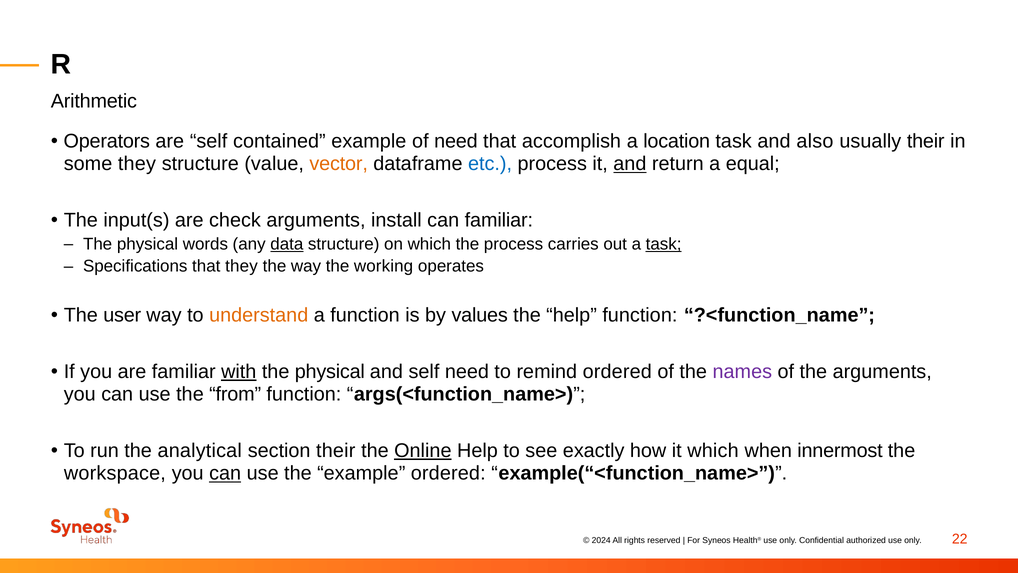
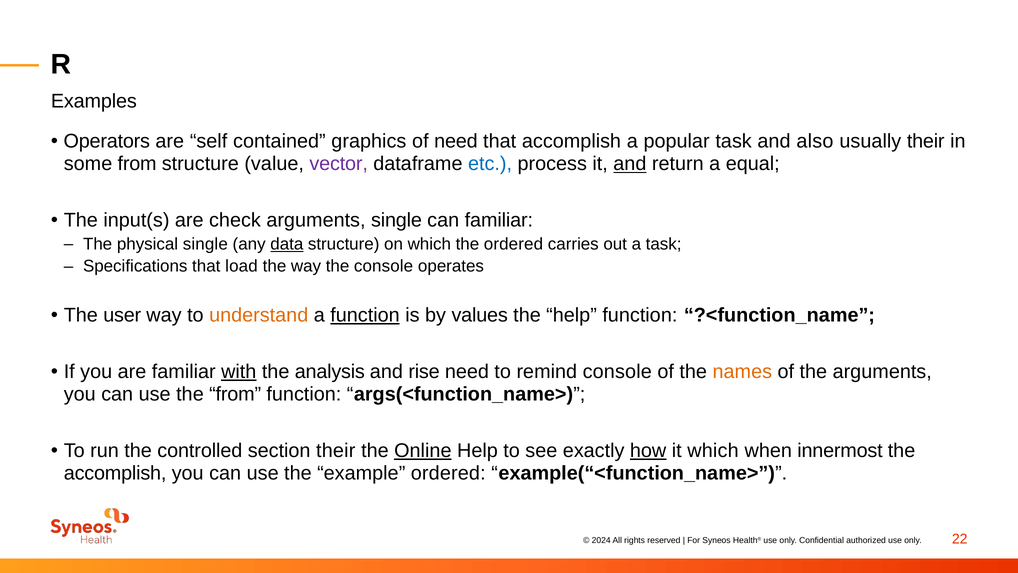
Arithmetic: Arithmetic -> Examples (94, 101)
contained example: example -> graphics (369, 141)
location: location -> popular (677, 141)
some they: they -> from (137, 164)
vector colour: orange -> purple (339, 164)
arguments install: install -> single (396, 220)
physical words: words -> single (205, 244)
the process: process -> ordered (513, 244)
task underline: present -> none (664, 244)
that they: they -> load (241, 266)
the working: working -> console (384, 266)
function underline: none -> present (365, 315)
physical: physical -> analysis (330, 371)
and self: self -> rise (424, 371)
remind ordered: ordered -> console (617, 371)
names colour: purple -> orange (742, 371)
analytical: analytical -> controlled (200, 450)
how underline: none -> present (648, 450)
workspace: workspace -> accomplish (115, 473)
can underline: present -> none (225, 473)
